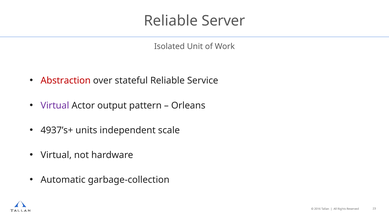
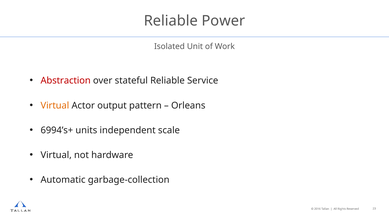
Server: Server -> Power (223, 21)
Virtual colour: purple -> orange (55, 105)
4937’s+: 4937’s+ -> 6994’s+ (57, 130)
